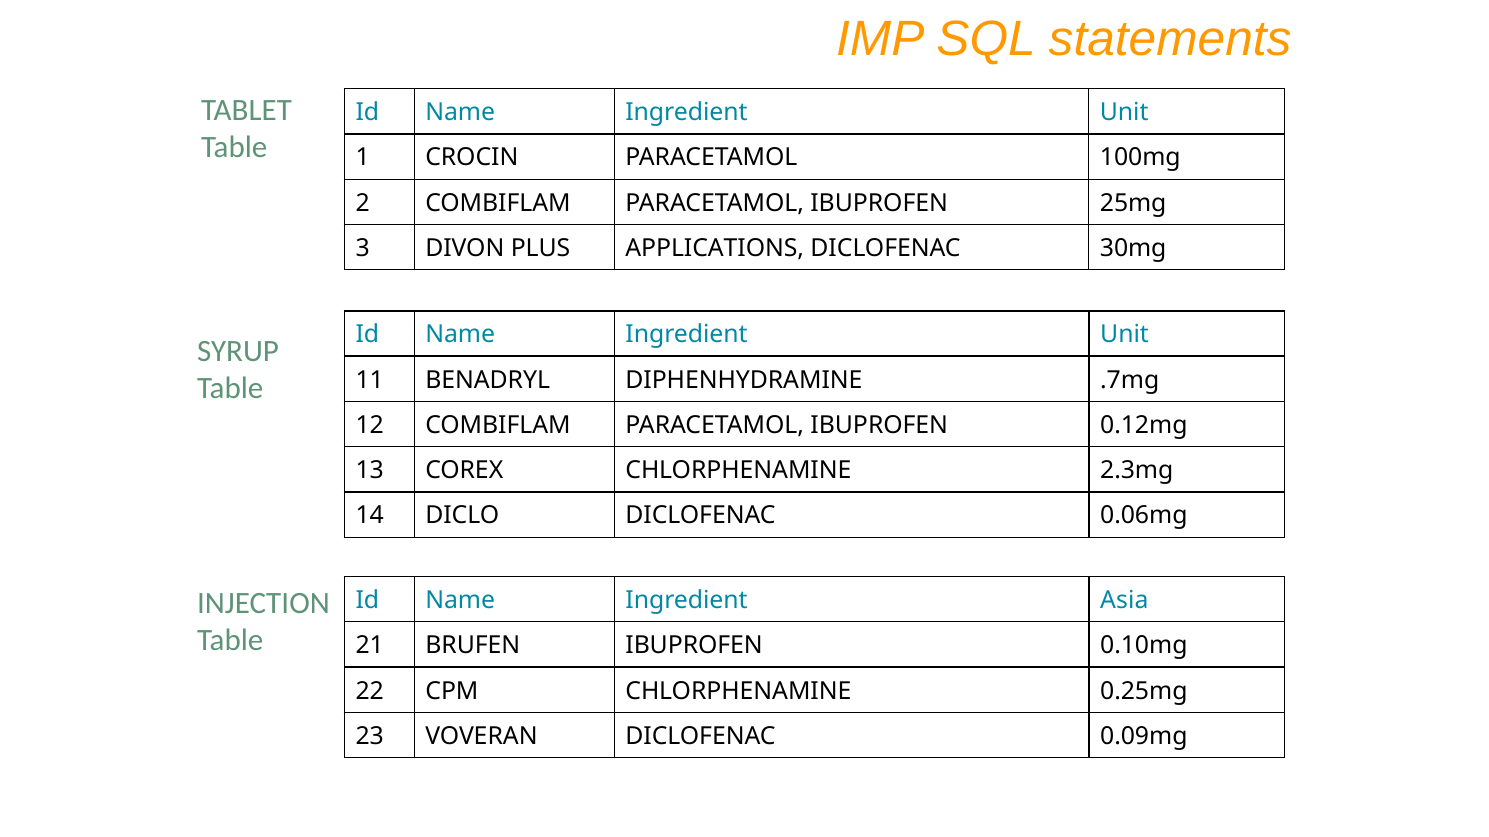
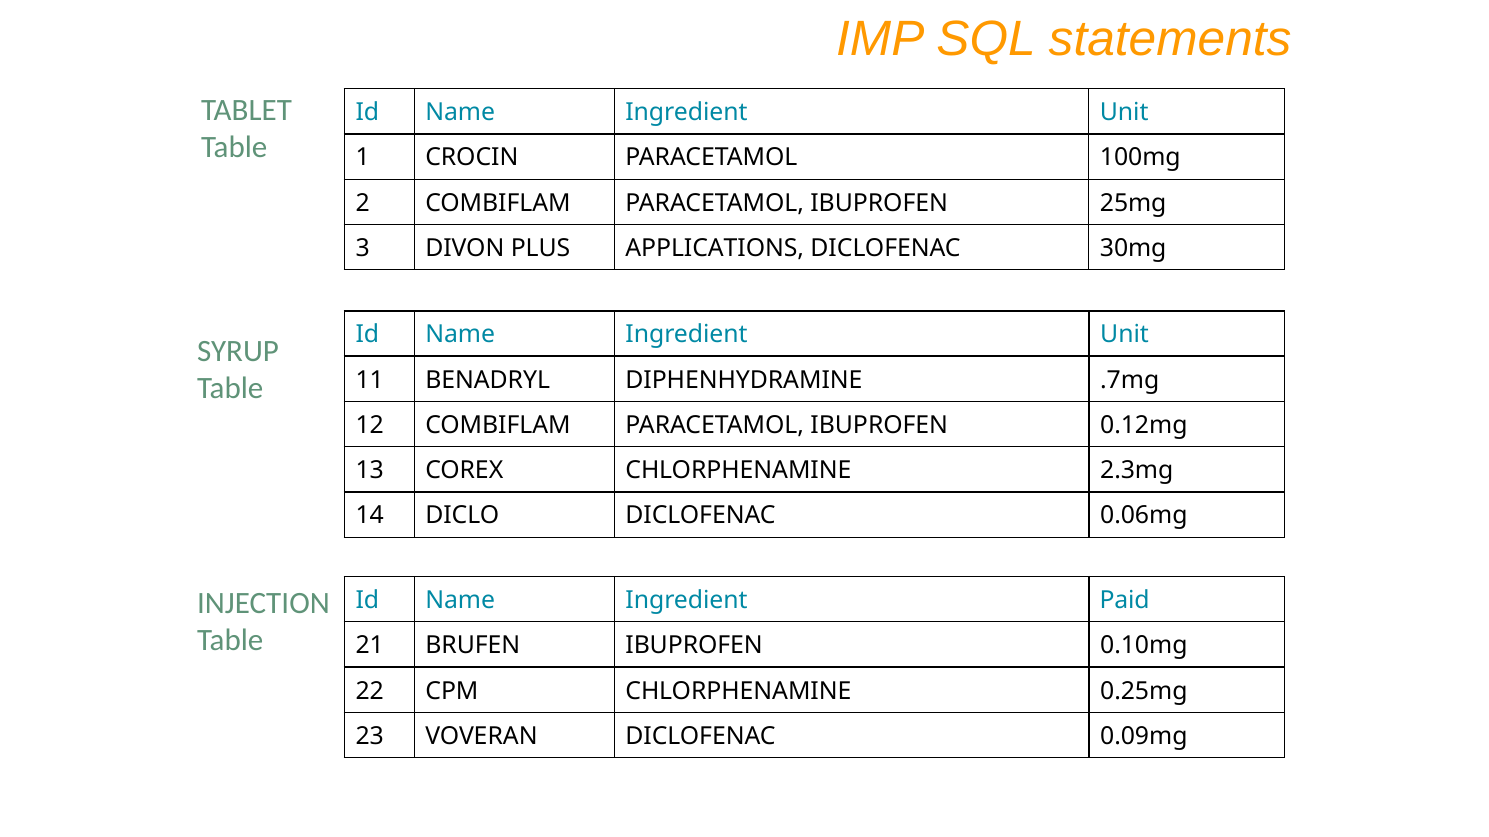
Asia: Asia -> Paid (1125, 601)
